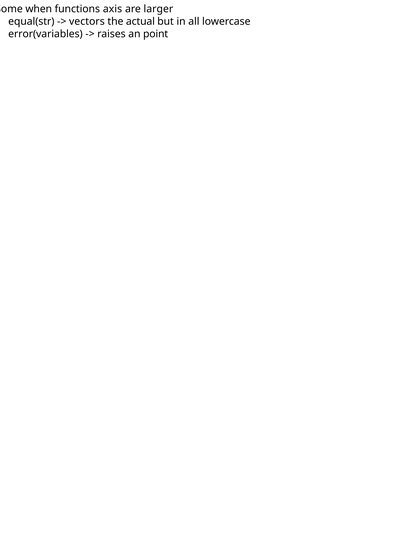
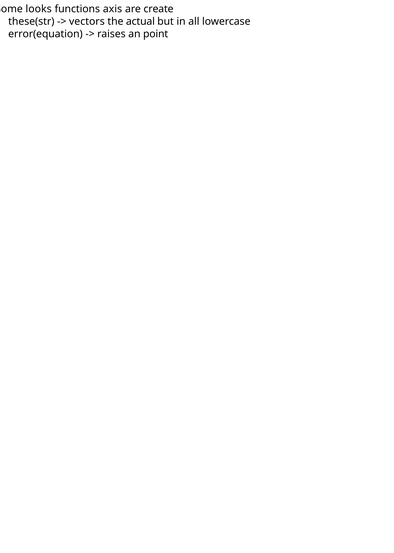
when: when -> looks (39, 9)
larger: larger -> create (159, 9)
equal(str: equal(str -> these(str (31, 21)
error(variables: error(variables -> error(equation (45, 34)
